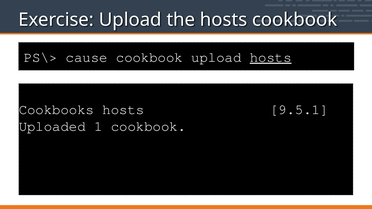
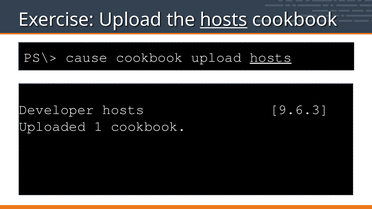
hosts underline: none -> present (224, 20)
Cookbooks: Cookbooks -> Developer (56, 110)
9.5.1: 9.5.1 -> 9.6.3 (299, 110)
